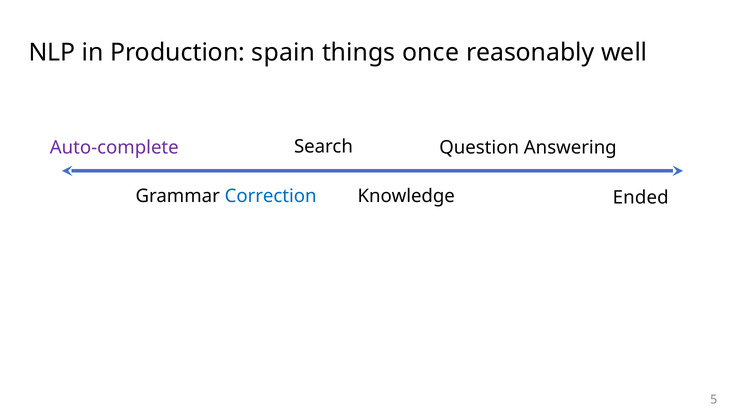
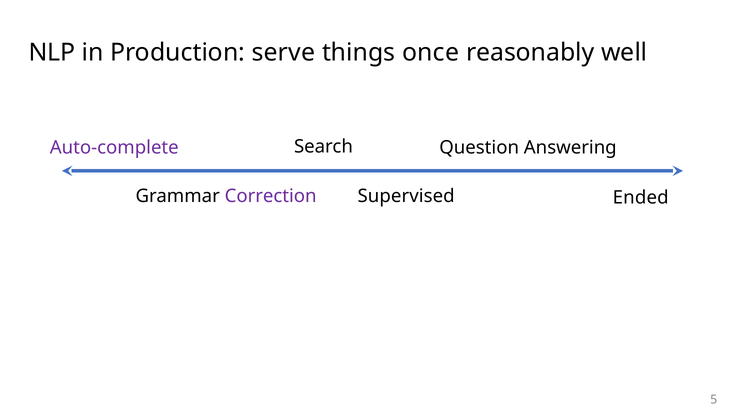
spain: spain -> serve (283, 53)
Correction colour: blue -> purple (271, 196)
Knowledge: Knowledge -> Supervised (406, 196)
